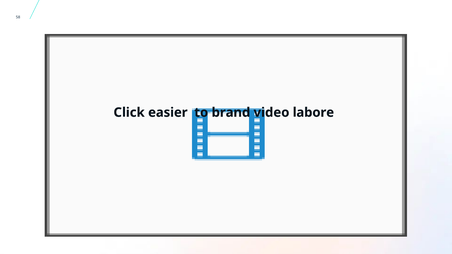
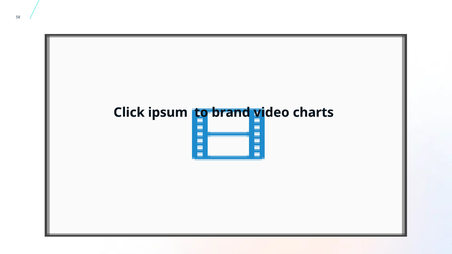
easier: easier -> ipsum (168, 113)
labore: labore -> charts (313, 113)
